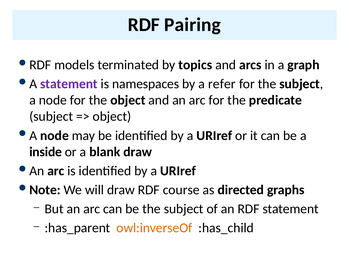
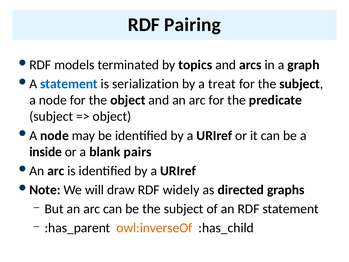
statement colour: purple -> blue (69, 84)
namespaces: namespaces -> serialization (146, 84)
refer: refer -> treat (222, 84)
blank draw: draw -> pairs (138, 152)
course: course -> widely (181, 190)
